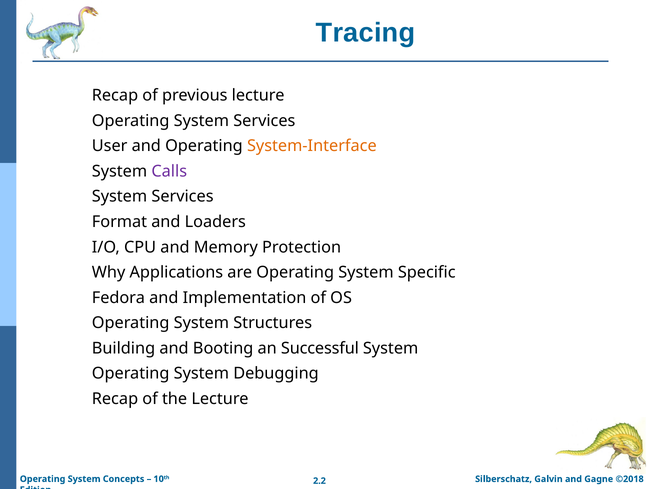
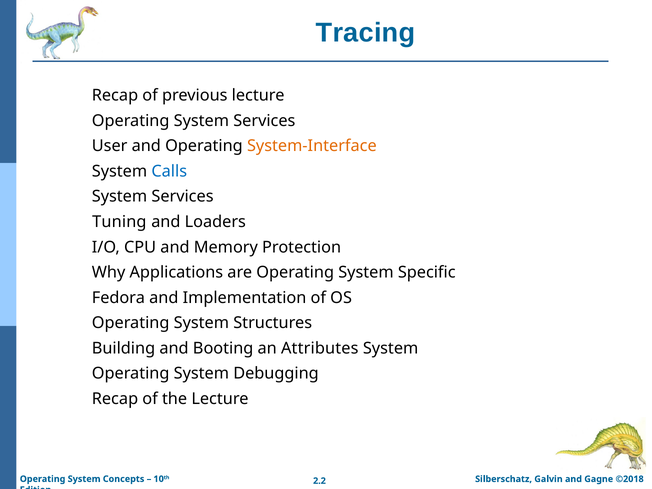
Calls colour: purple -> blue (169, 171)
Format: Format -> Tuning (119, 222)
Successful: Successful -> Attributes (320, 348)
